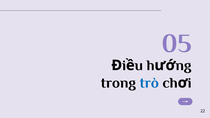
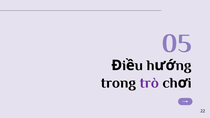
trò colour: blue -> purple (149, 83)
